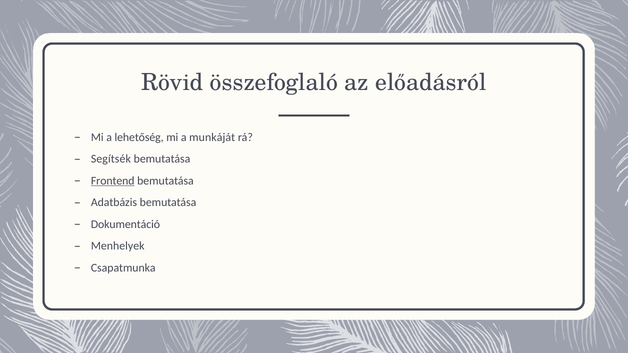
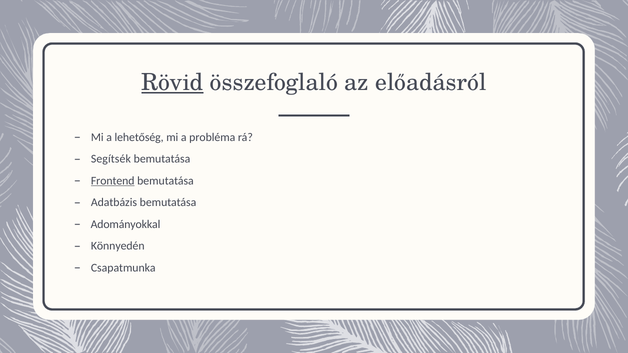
Rövid underline: none -> present (172, 83)
munkáját: munkáját -> probléma (212, 137)
Dokumentáció: Dokumentáció -> Adományokkal (125, 224)
Menhelyek: Menhelyek -> Könnyedén (118, 246)
